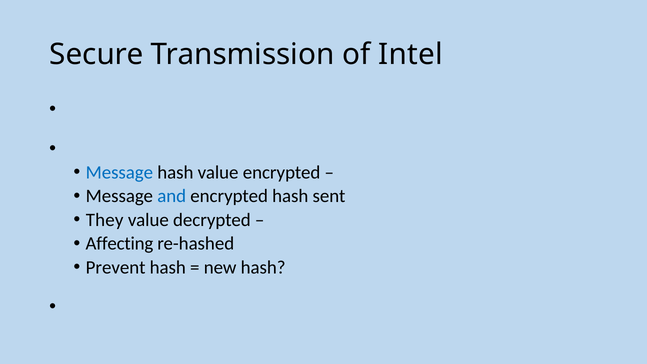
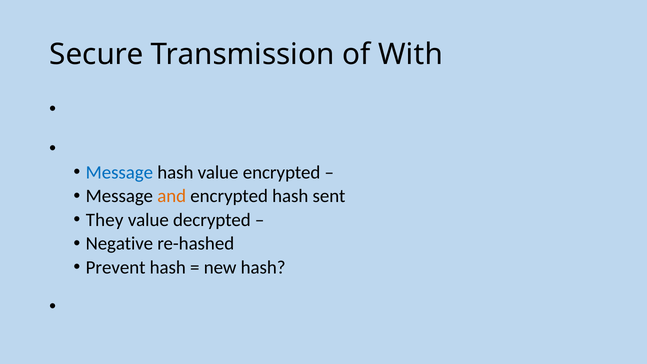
Intel: Intel -> With (411, 54)
and colour: blue -> orange (172, 196)
Affecting: Affecting -> Negative (119, 244)
